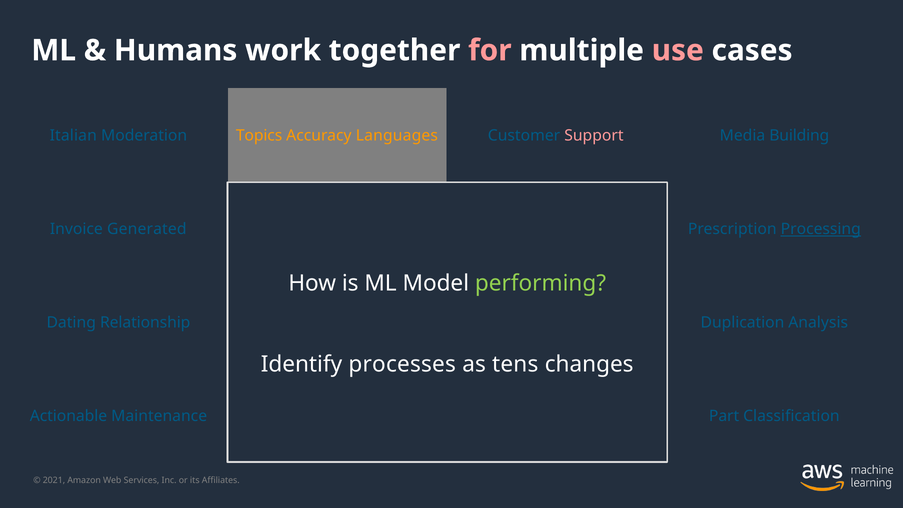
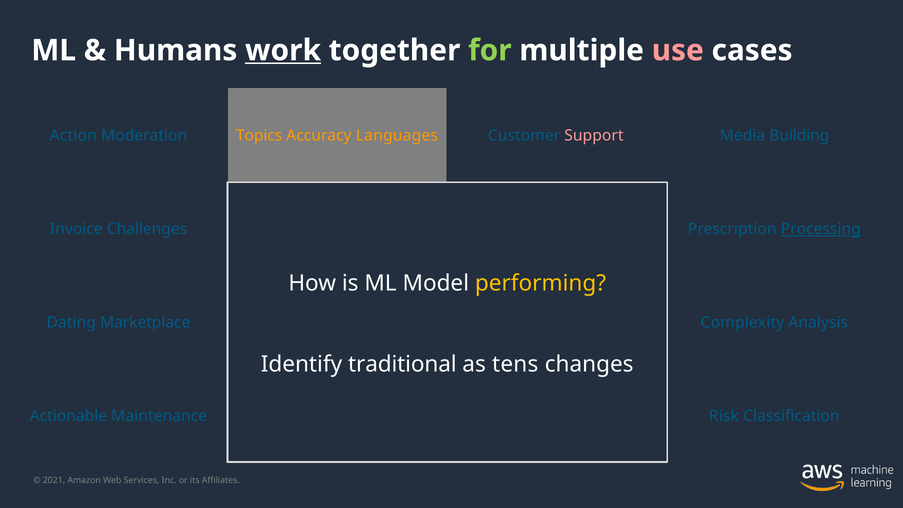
work underline: none -> present (283, 50)
for colour: pink -> light green (490, 50)
Italian: Italian -> Action (73, 136)
Generated: Generated -> Challenges (147, 229)
performing colour: light green -> yellow (540, 283)
Relationship: Relationship -> Marketplace (145, 323)
Duplication: Duplication -> Complexity (742, 323)
processes: processes -> traditional (402, 364)
Part: Part -> Risk (724, 416)
